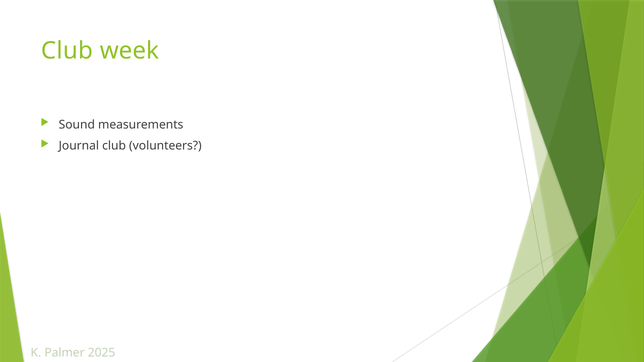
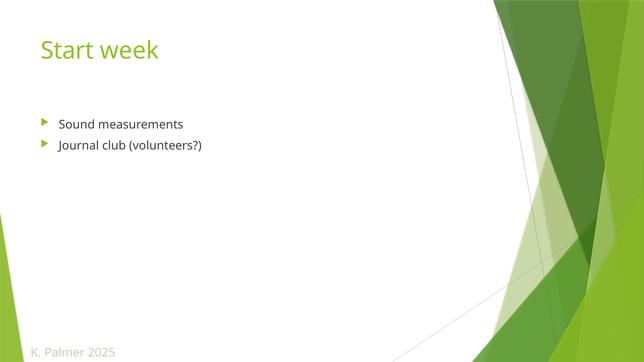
Club: Club -> Start (67, 51)
